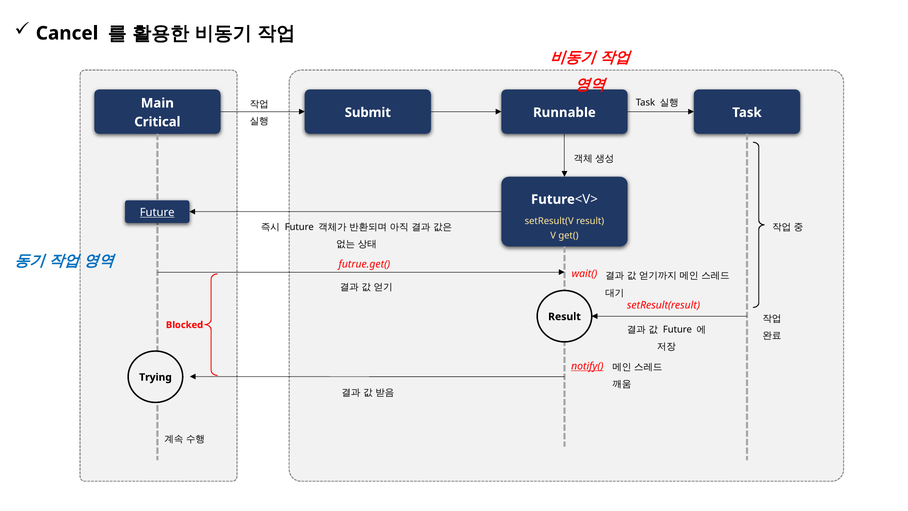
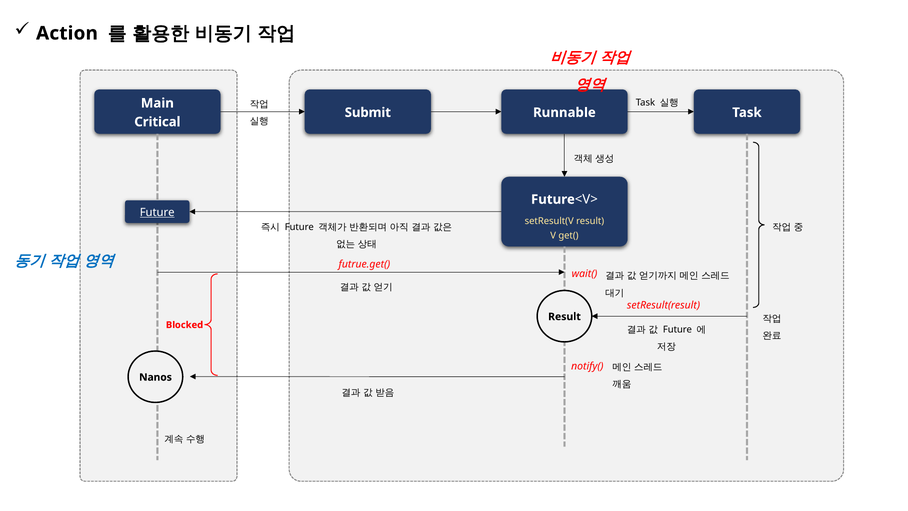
Cancel: Cancel -> Action (67, 33)
notify( underline: present -> none (587, 366)
Trying: Trying -> Nanos (155, 377)
